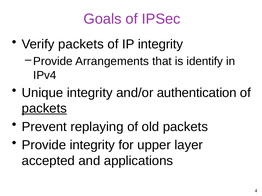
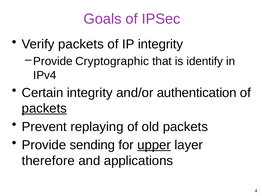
Arrangements: Arrangements -> Cryptographic (112, 61)
Unique: Unique -> Certain (43, 93)
Provide integrity: integrity -> sending (92, 145)
upper underline: none -> present (154, 145)
accepted: accepted -> therefore (48, 161)
